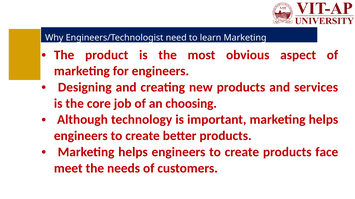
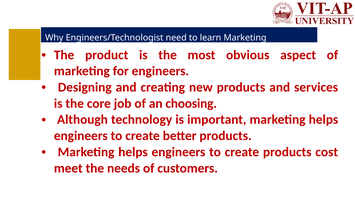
face: face -> cost (327, 153)
